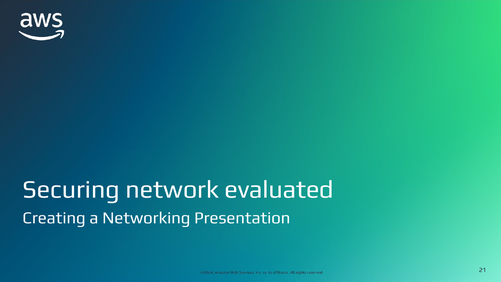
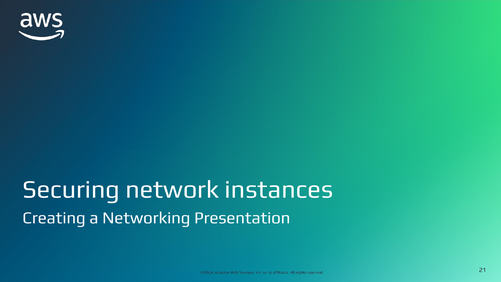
evaluated: evaluated -> instances (279, 190)
